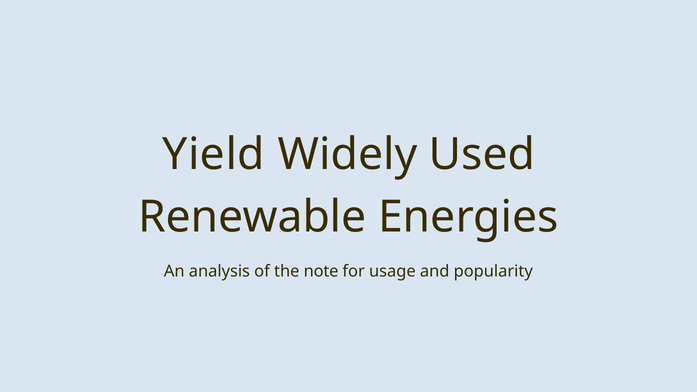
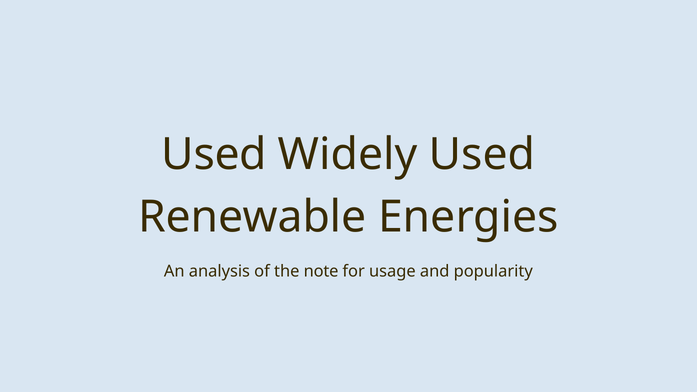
Yield: Yield -> Used (214, 155)
